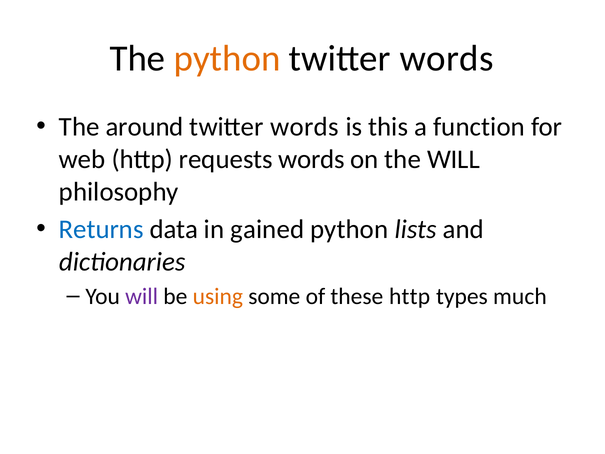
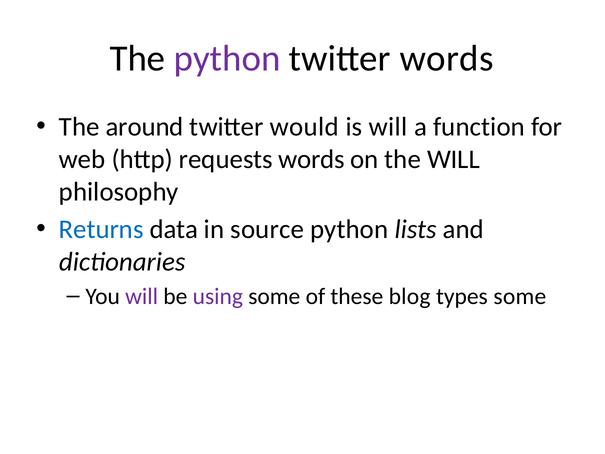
python colour: orange -> purple (227, 59)
words: words -> would (304, 127)
is this: this -> will (388, 127)
gained: gained -> source (267, 229)
using colour: orange -> purple (218, 296)
these http: http -> blog (410, 296)
types much: much -> some (520, 296)
